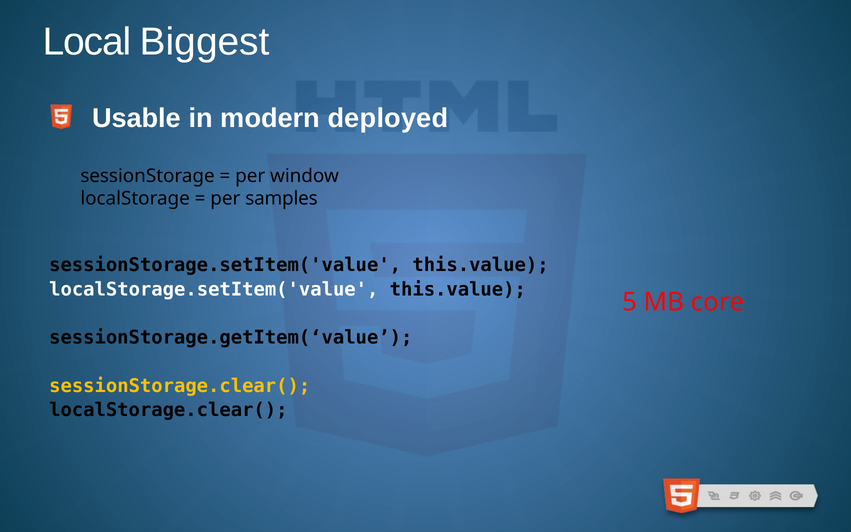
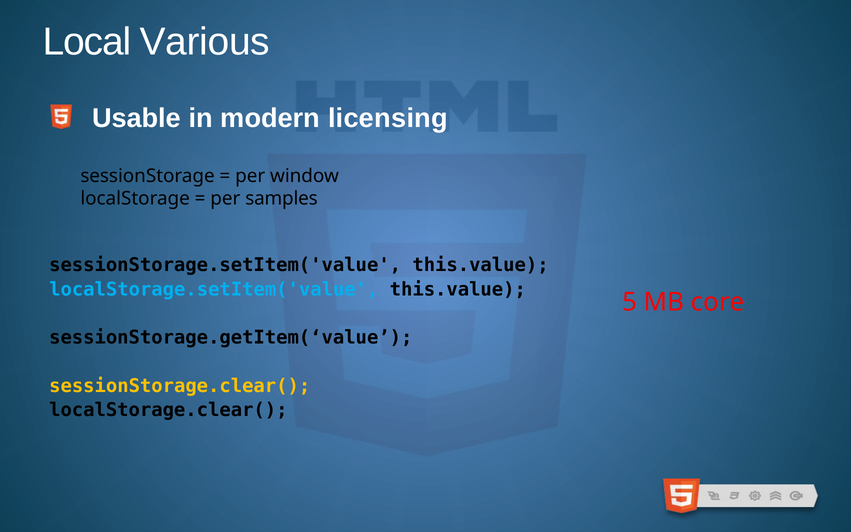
Biggest: Biggest -> Various (205, 42)
deployed: deployed -> licensing (388, 118)
localStorage.setItem('value colour: white -> light blue (214, 289)
